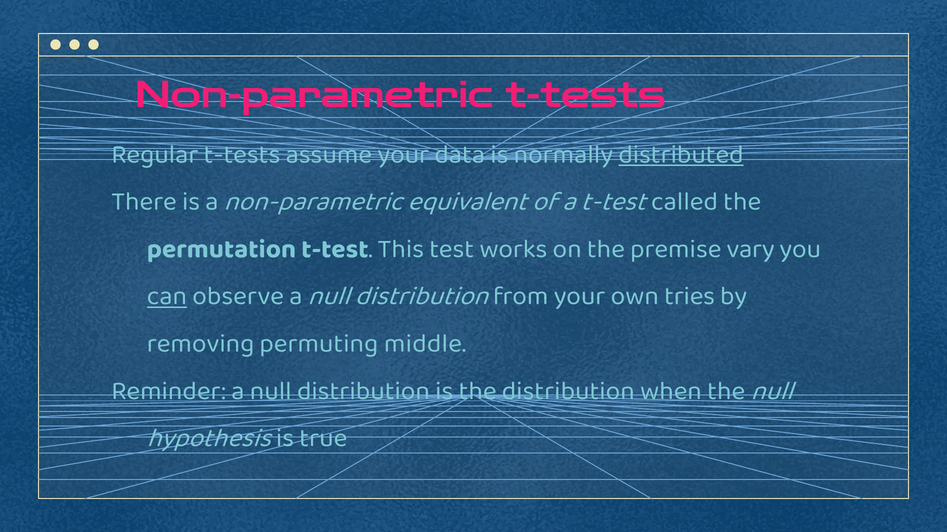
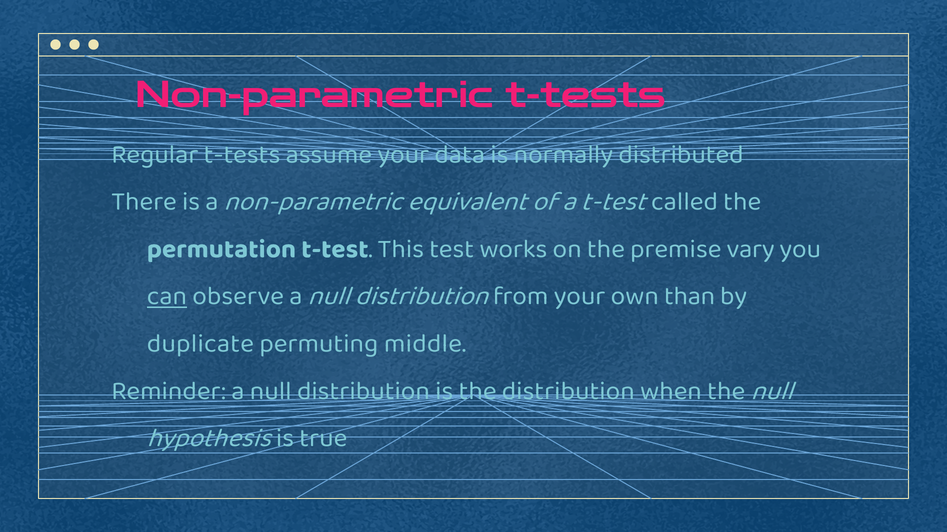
distributed underline: present -> none (681, 154)
tries: tries -> than (690, 296)
removing: removing -> duplicate (200, 344)
